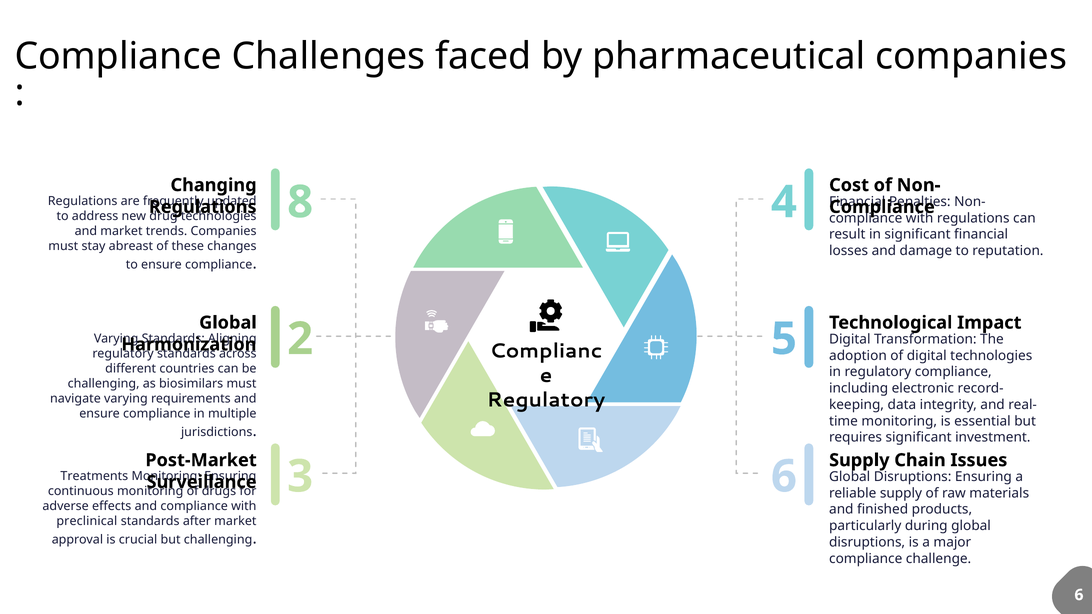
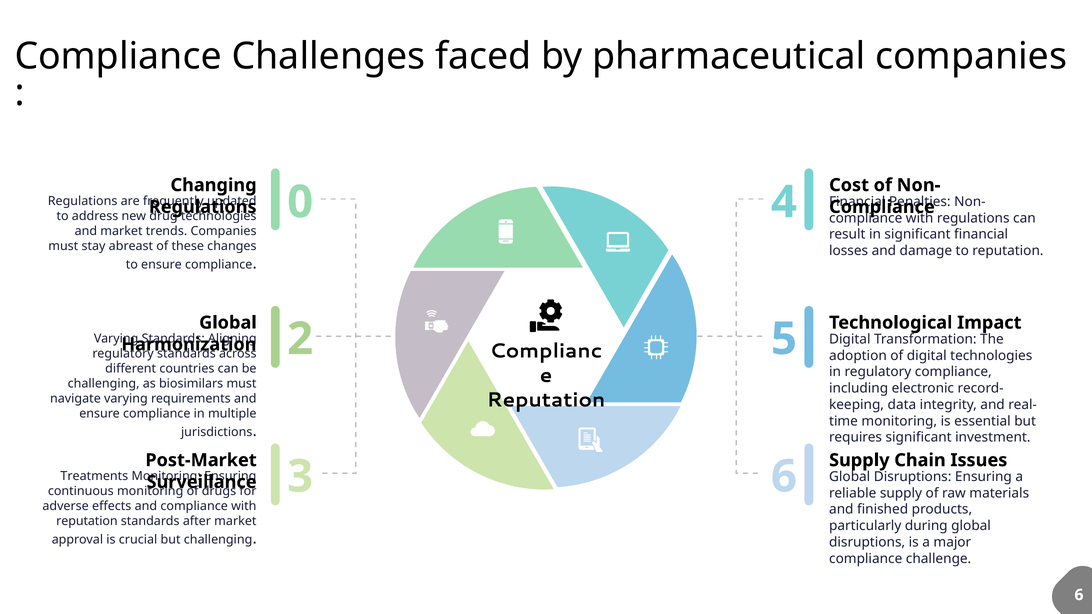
8: 8 -> 0 (300, 202)
Regulatory: Regulatory -> Reputation (546, 400)
preclinical: preclinical -> reputation (87, 521)
